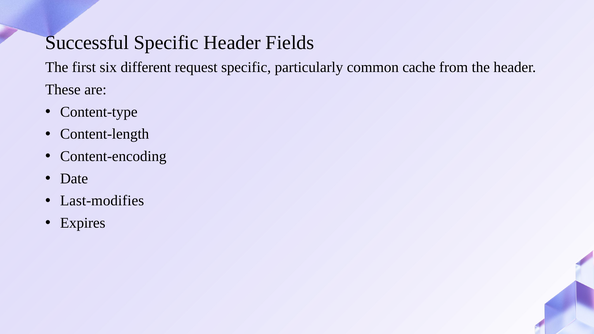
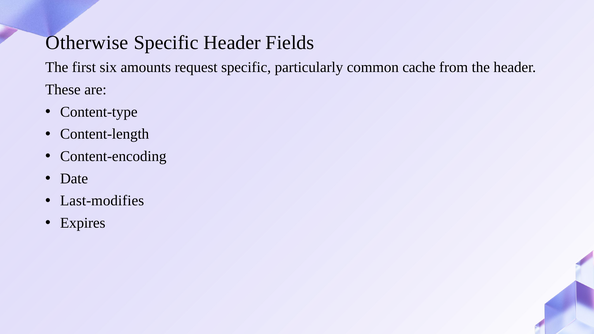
Successful: Successful -> Otherwise (87, 43)
different: different -> amounts (146, 67)
